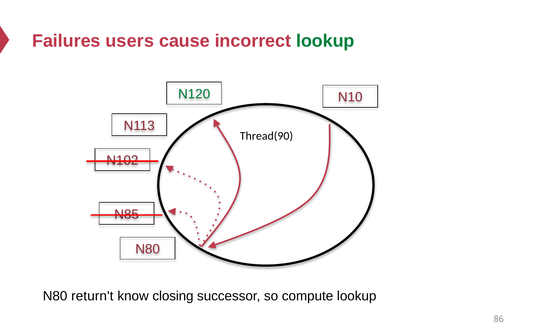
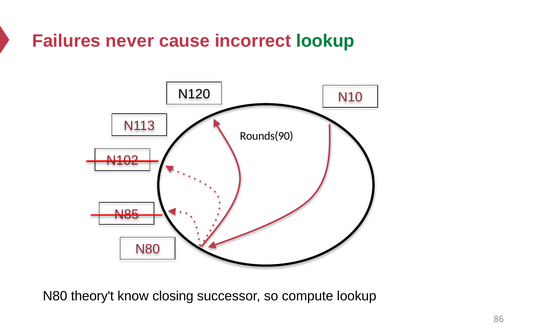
users: users -> never (130, 41)
N120 colour: green -> black (194, 94)
Thread(90: Thread(90 -> Rounds(90 (267, 136)
return't: return't -> theory't (92, 296)
